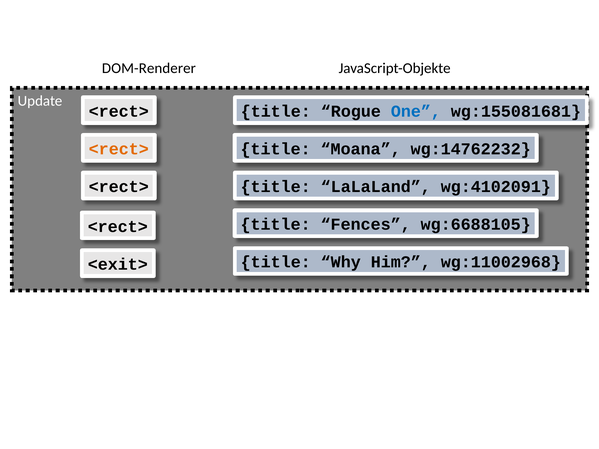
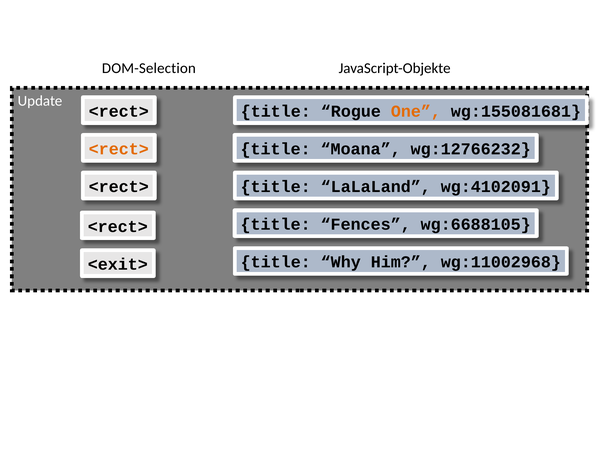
DOM-Renderer: DOM-Renderer -> DOM-Selection (149, 68)
One colour: blue -> orange (416, 111)
wg:14762232: wg:14762232 -> wg:12766232 (471, 149)
